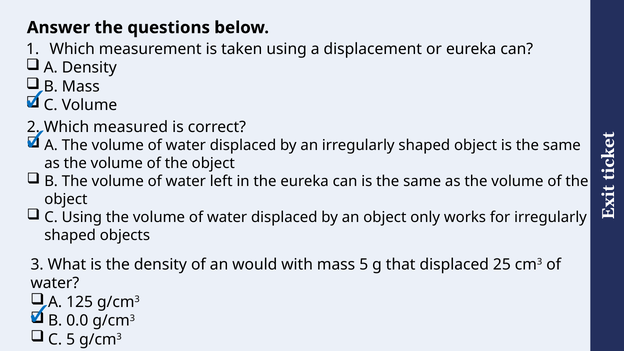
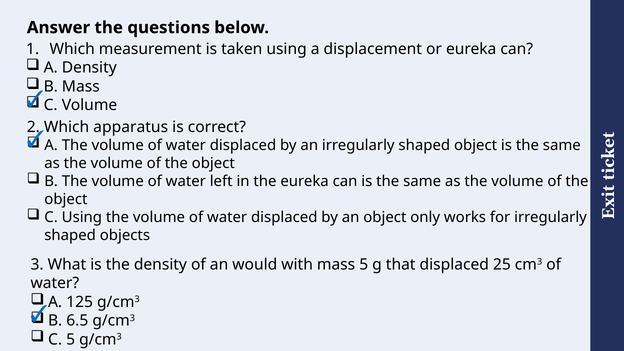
measured: measured -> apparatus (131, 127)
0.0: 0.0 -> 6.5 (77, 321)
